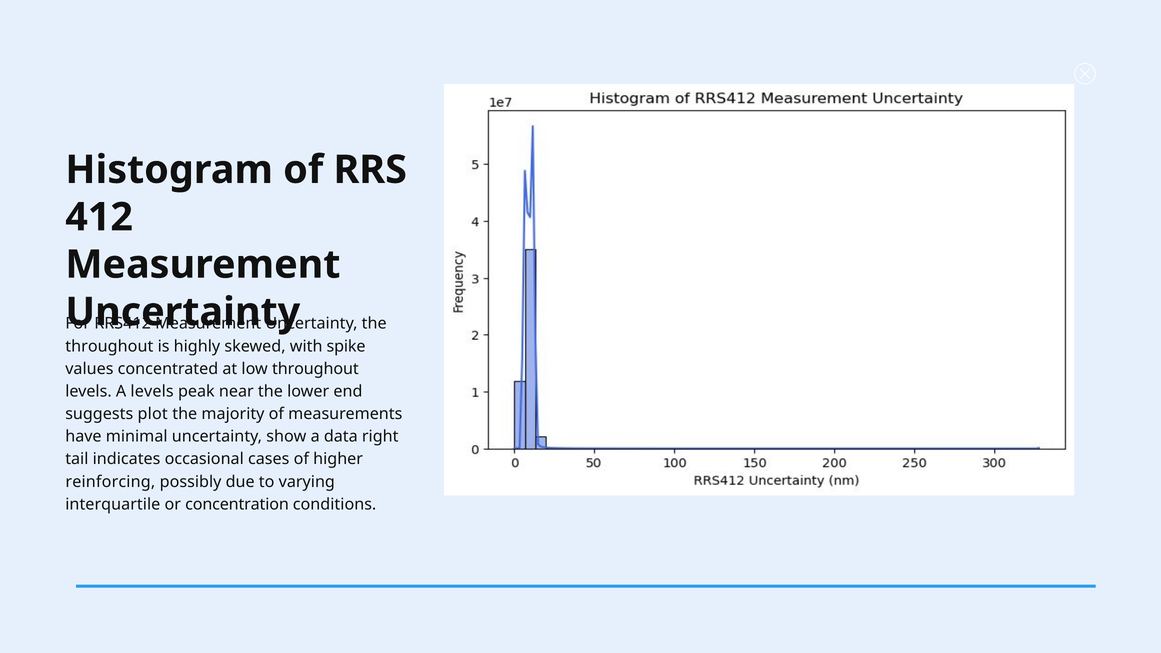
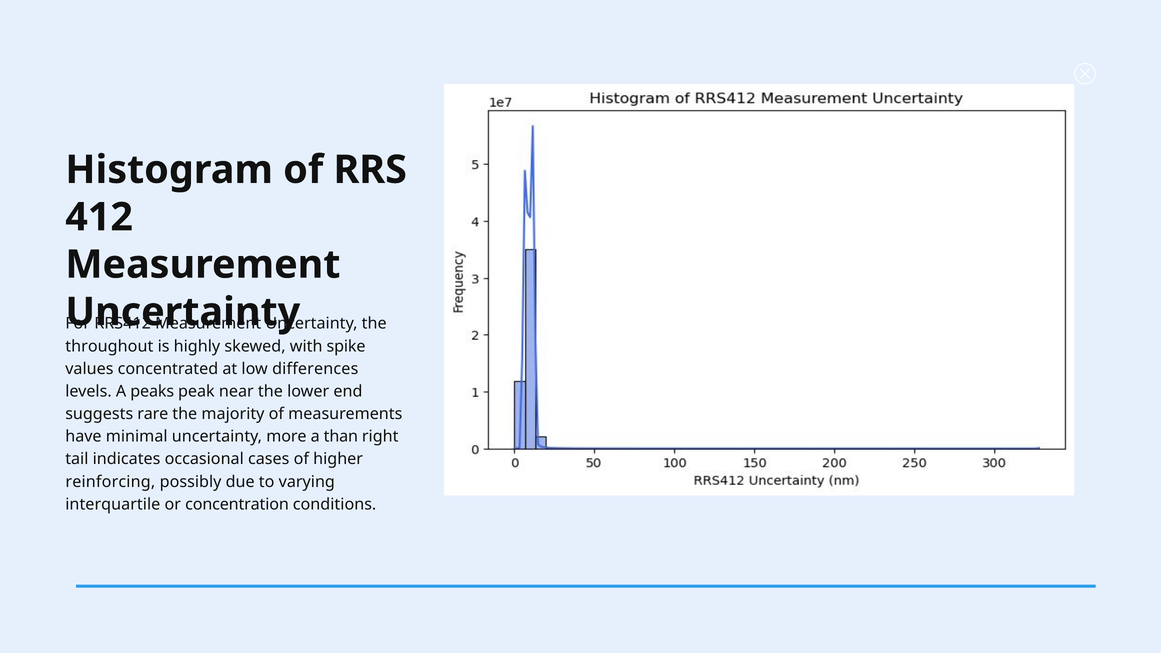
low throughout: throughout -> differences (315, 369)
A levels: levels -> peaks (152, 391)
plot: plot -> rare (153, 414)
show: show -> more (286, 437)
data: data -> than (341, 437)
